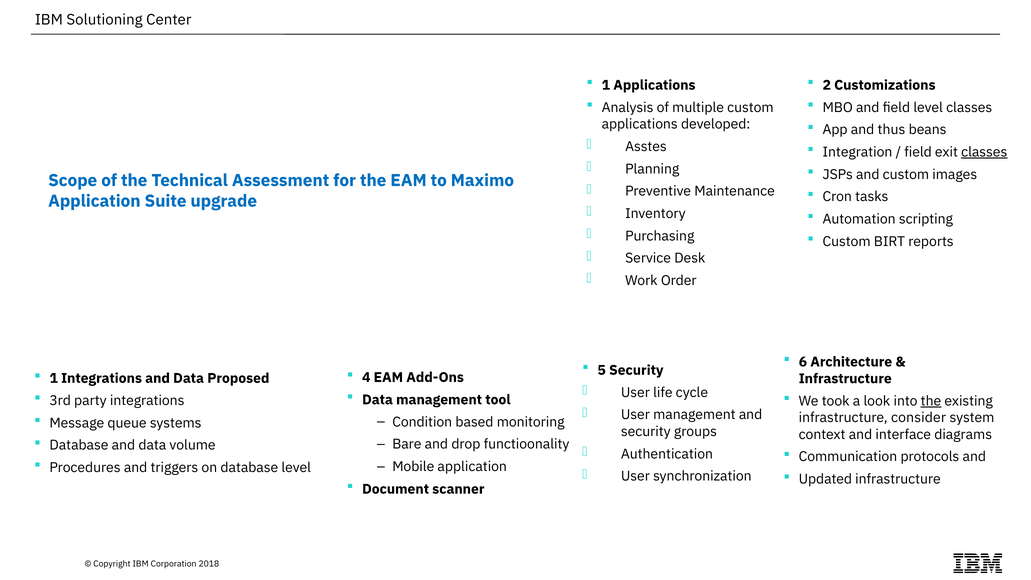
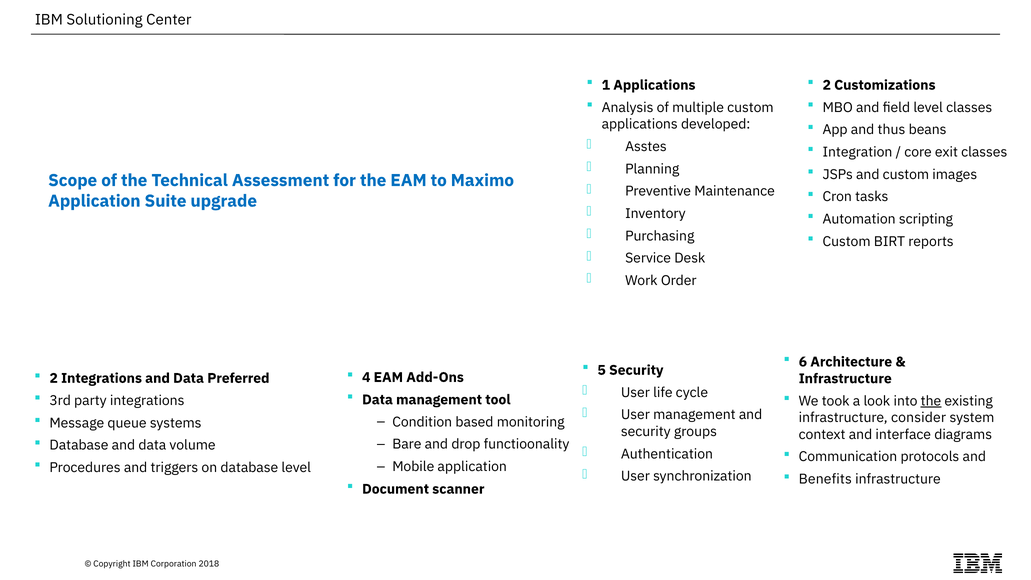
field: field -> core (918, 152)
classes underline: present -> none (984, 152)
1: 1 -> 2 (54, 378)
Proposed: Proposed -> Preferred (238, 378)
Updated: Updated -> Benefits (825, 479)
